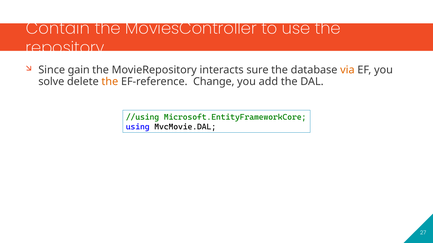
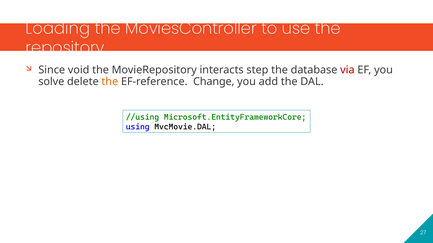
Contain: Contain -> Loading (58, 29)
gain: gain -> void (79, 70)
sure: sure -> step (257, 70)
via colour: orange -> red (347, 70)
